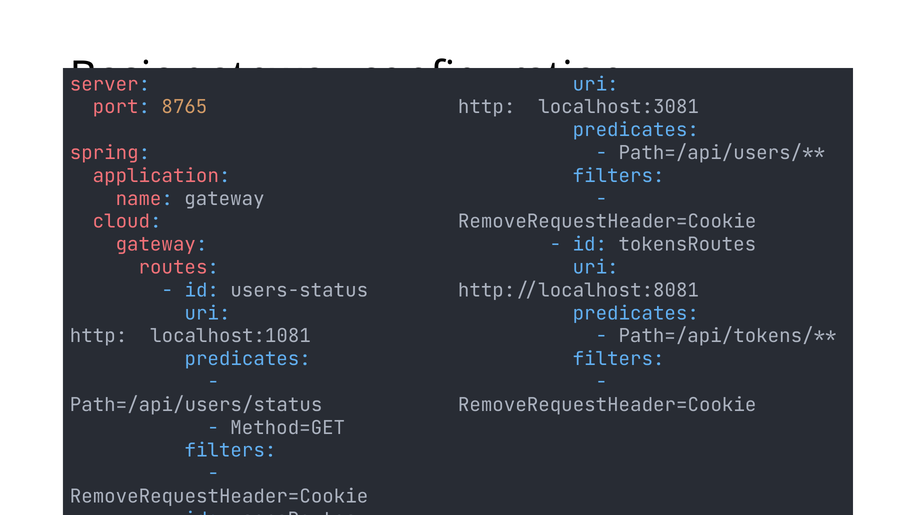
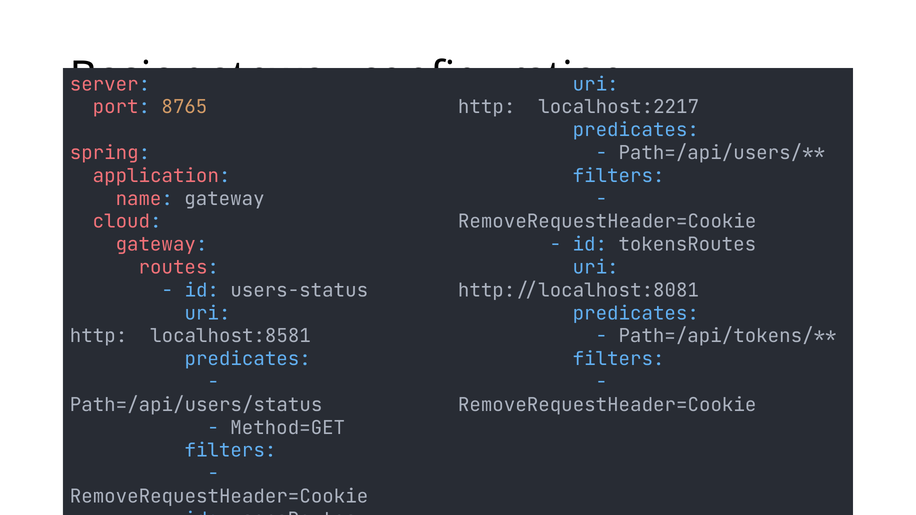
http://localhost:3081: http://localhost:3081 -> http://localhost:2217 (579, 107)
http://localhost:1081: http://localhost:1081 -> http://localhost:8581 (190, 336)
